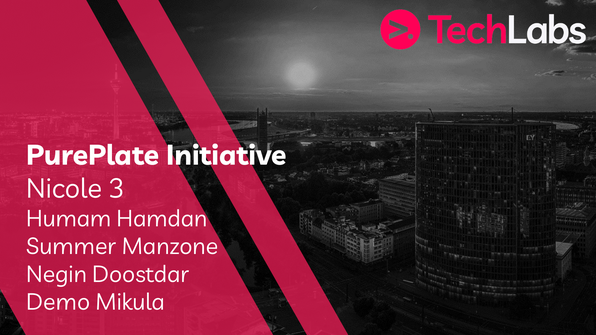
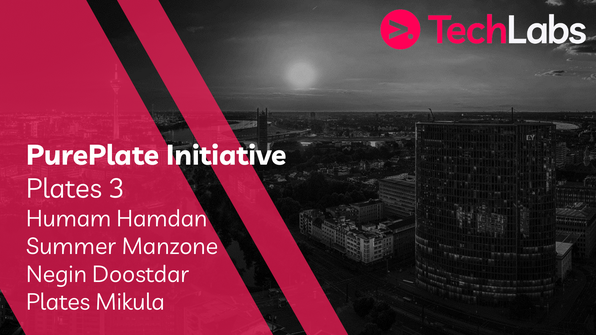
Nicole: Nicole -> Plates (64, 189)
Demo: Demo -> Plates (58, 302)
